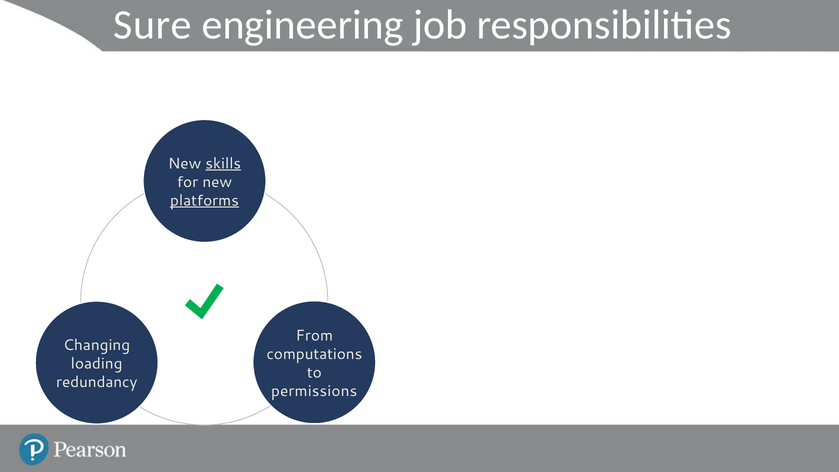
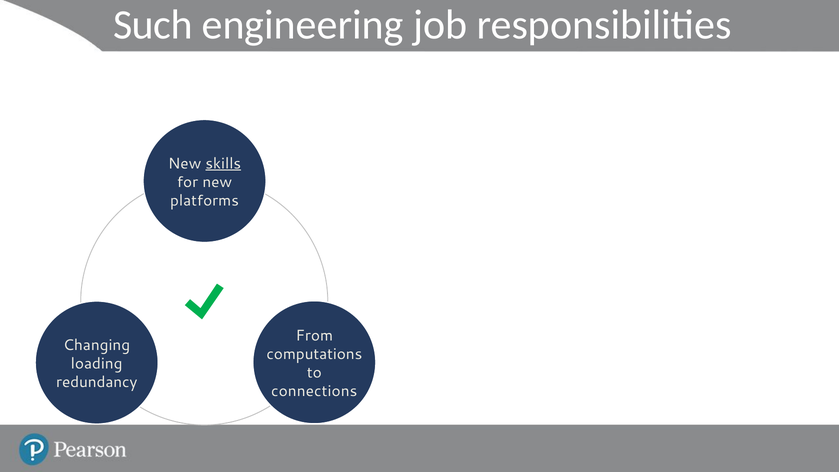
Sure: Sure -> Such (153, 25)
platforms underline: present -> none (205, 201)
permissions: permissions -> connections (314, 391)
